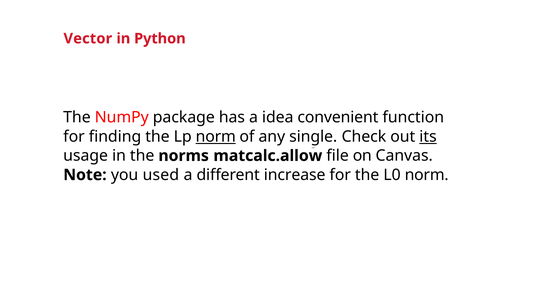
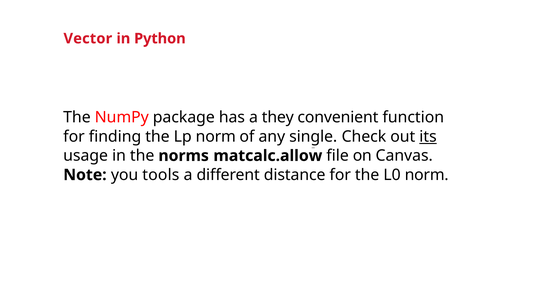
idea: idea -> they (278, 117)
norm underline: present -> none (216, 137)
used: used -> tools (161, 175)
increase: increase -> distance (295, 175)
